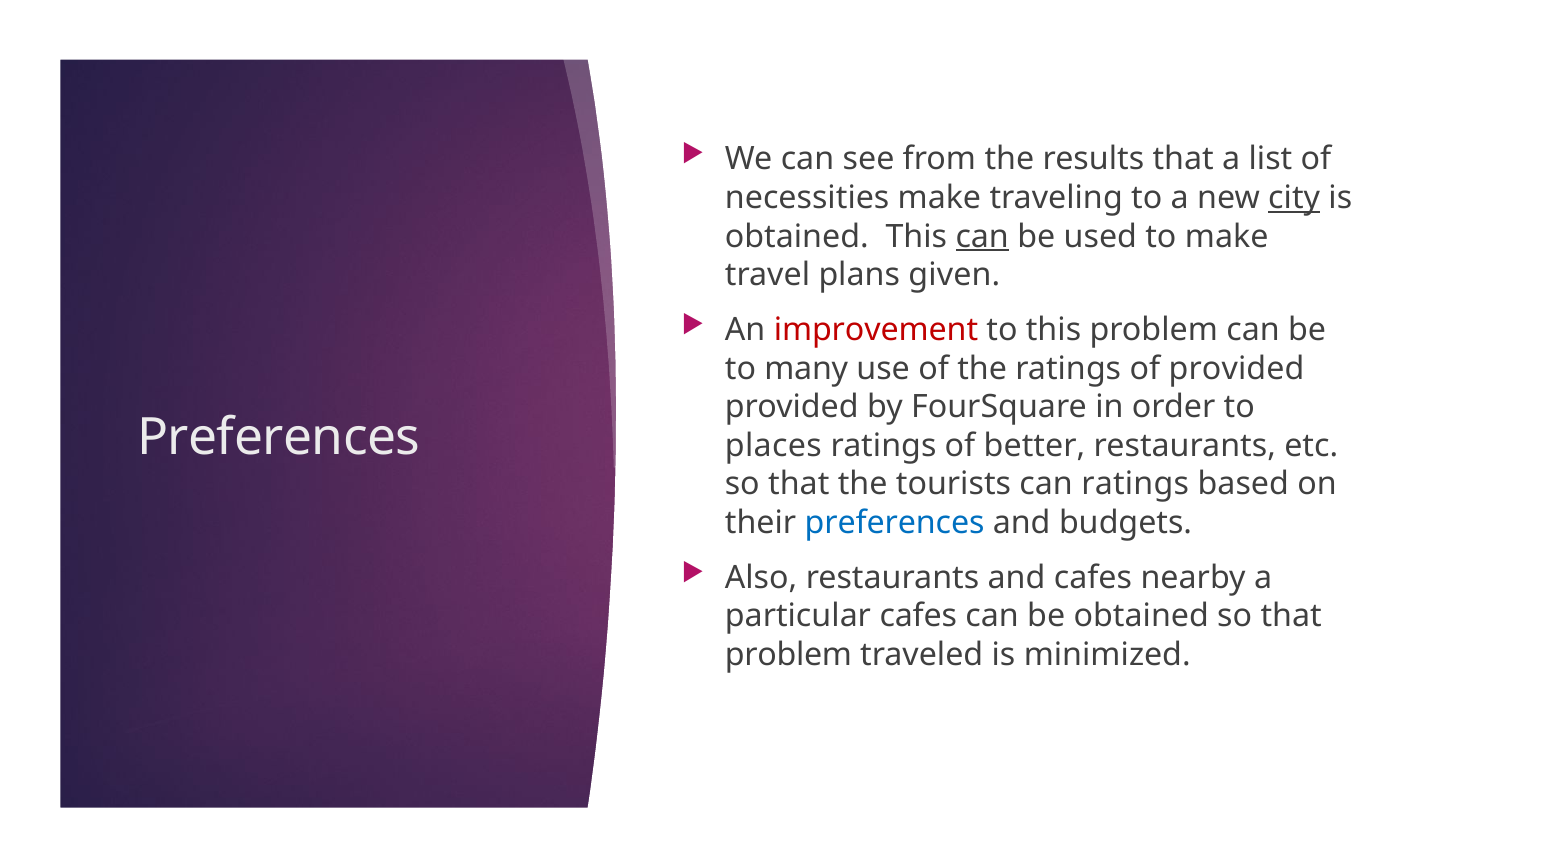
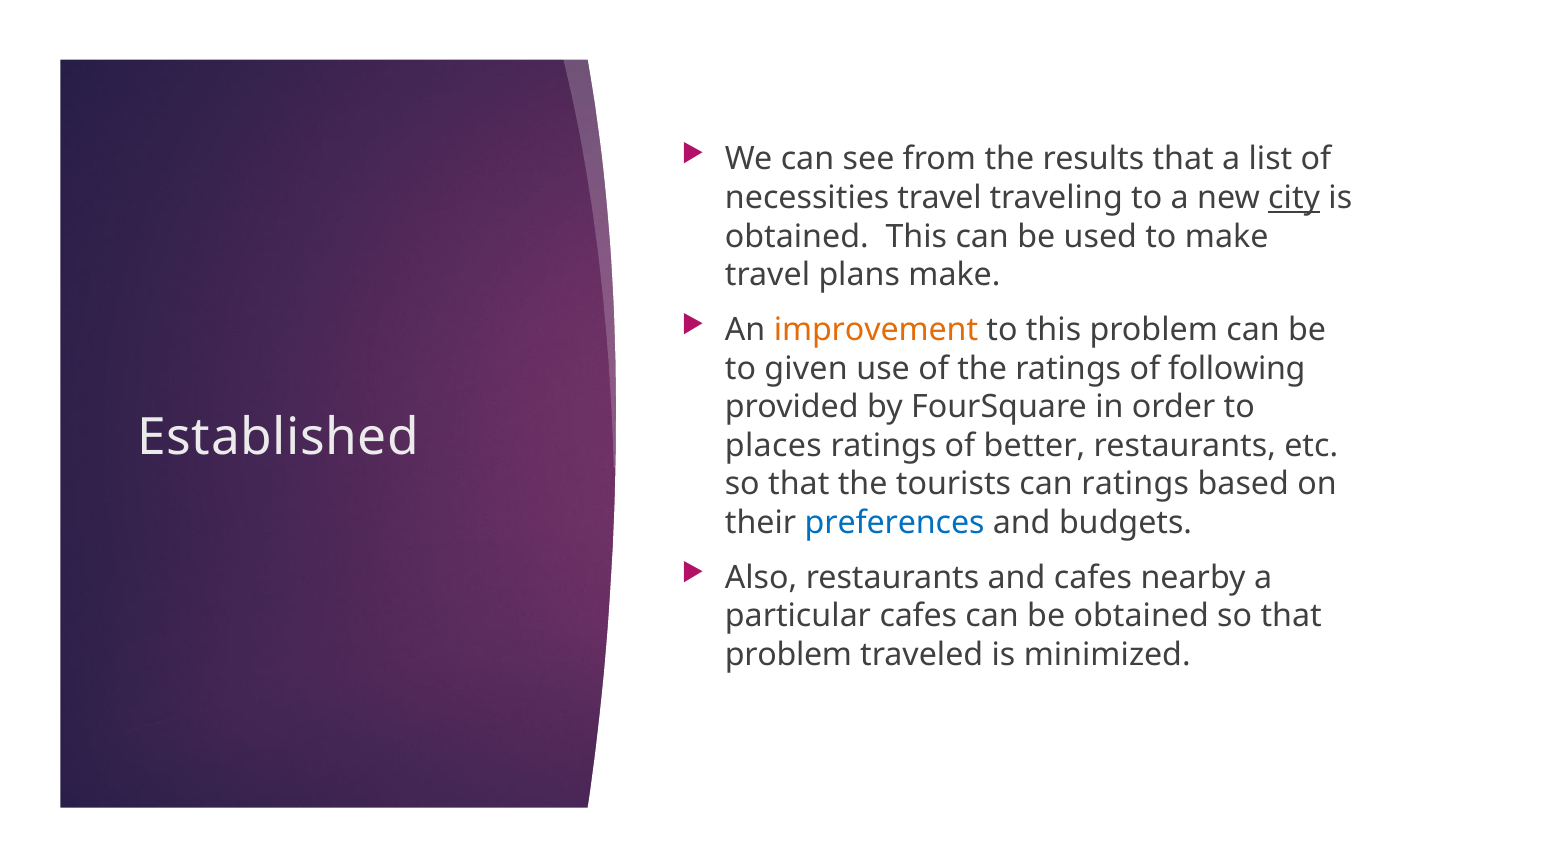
necessities make: make -> travel (940, 198)
can underline: present -> none (982, 237)
plans given: given -> make (954, 275)
improvement colour: red -> orange (876, 330)
many: many -> given (806, 369)
of provided: provided -> following (1237, 369)
Preferences: Preferences -> Established (278, 438)
